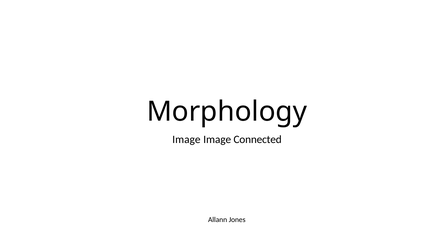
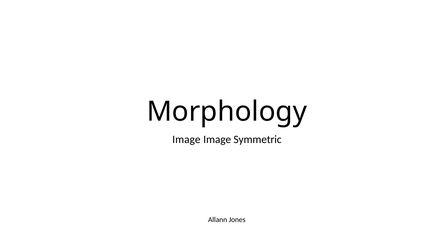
Connected: Connected -> Symmetric (258, 139)
